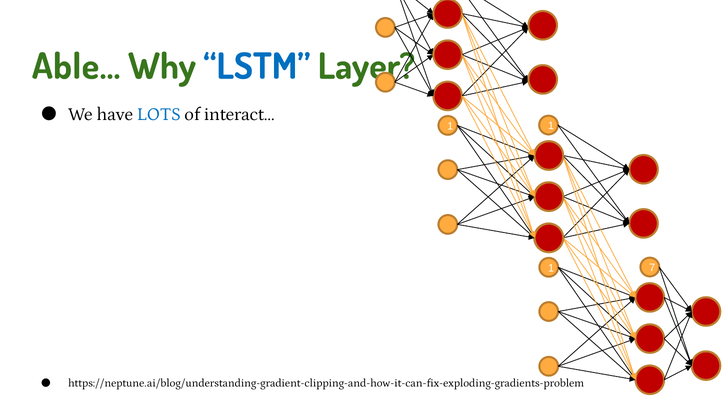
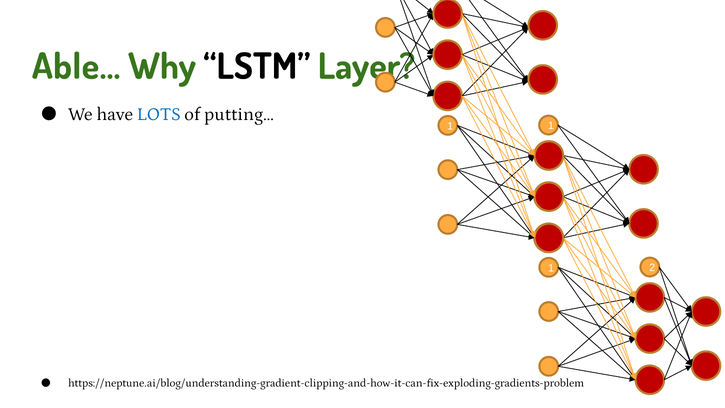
LSTM colour: blue -> black (257, 67)
interact…: interact… -> putting… (239, 114)
7: 7 -> 2 (652, 268)
